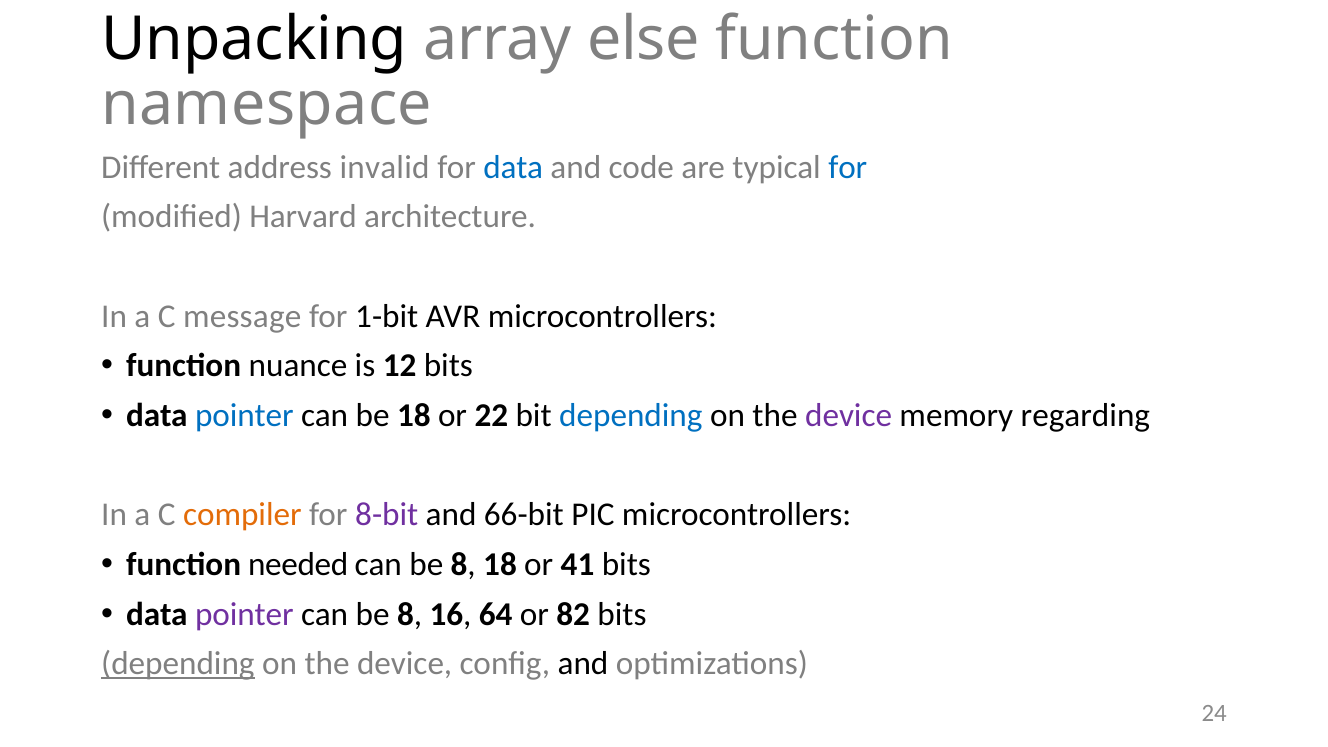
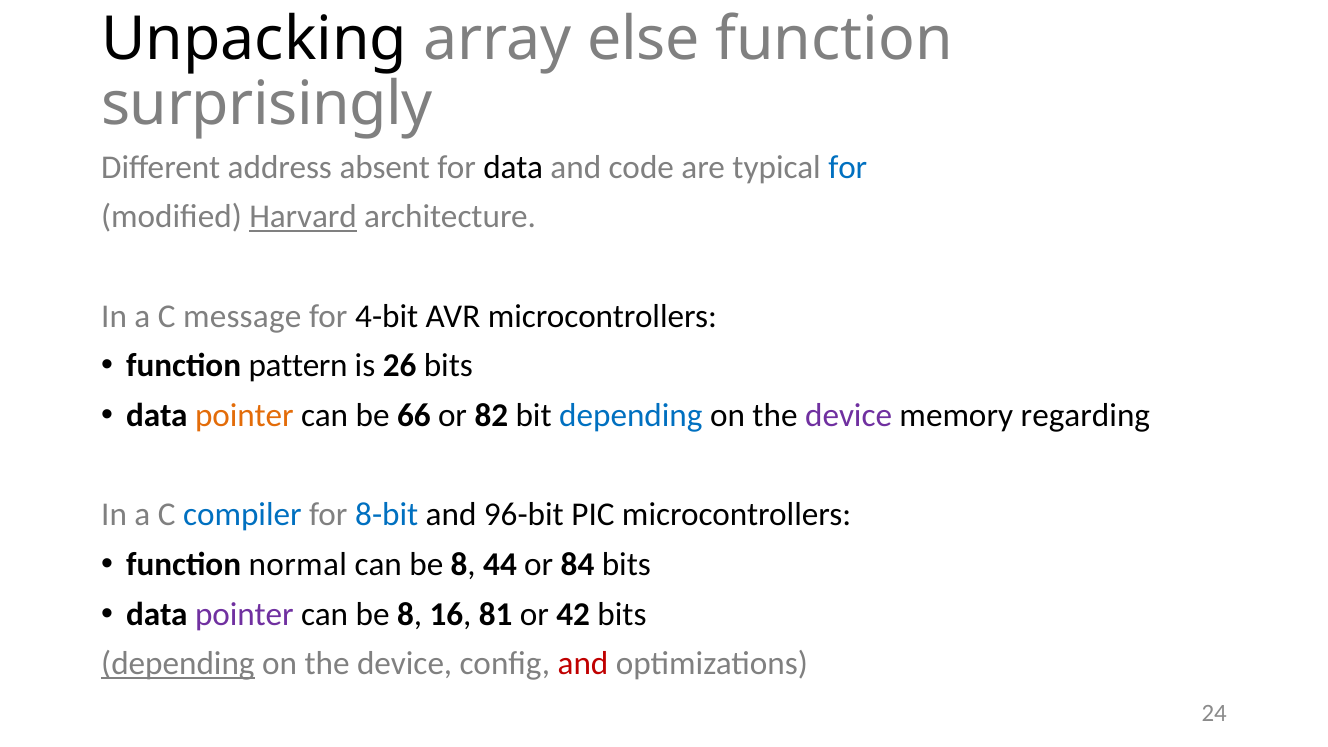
namespace: namespace -> surprisingly (267, 105)
invalid: invalid -> absent (385, 167)
data colour: blue -> black (513, 167)
Harvard underline: none -> present (303, 217)
1-bit: 1-bit -> 4-bit (387, 316)
nuance: nuance -> pattern (298, 366)
12: 12 -> 26 (400, 366)
pointer colour: blue -> orange (244, 416)
be 18: 18 -> 66 (414, 416)
22: 22 -> 82 (491, 416)
compiler colour: orange -> blue (242, 515)
8-bit colour: purple -> blue (387, 515)
66-bit: 66-bit -> 96-bit (524, 515)
needed: needed -> normal (298, 565)
8 18: 18 -> 44 (500, 565)
41: 41 -> 84 (578, 565)
64: 64 -> 81 (496, 614)
82: 82 -> 42 (573, 614)
and colour: black -> red (583, 664)
